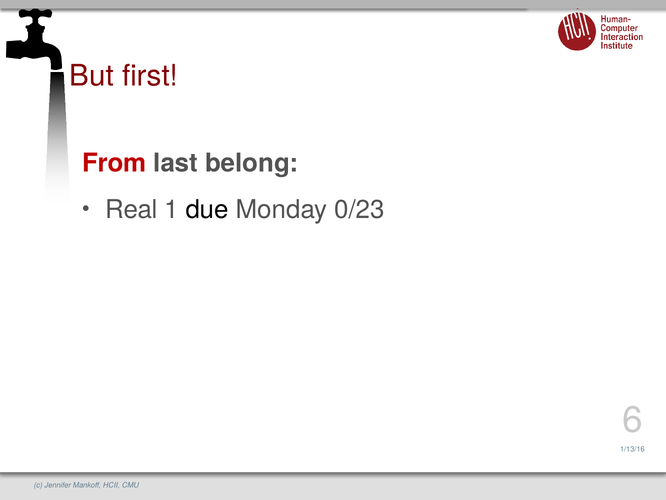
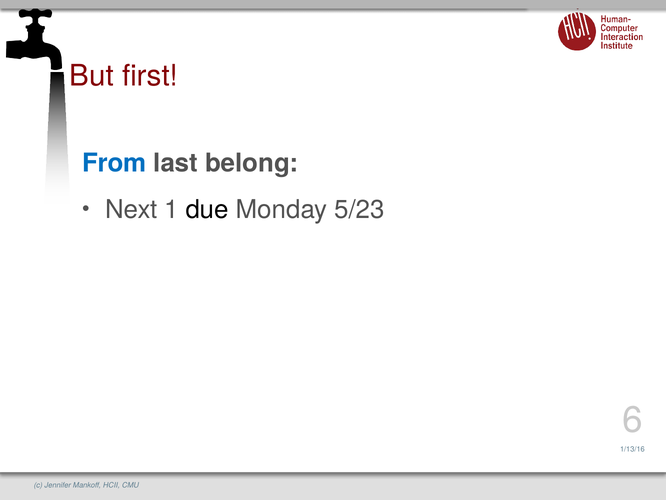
From colour: red -> blue (114, 163)
Real: Real -> Next (131, 210)
0/23: 0/23 -> 5/23 (360, 210)
